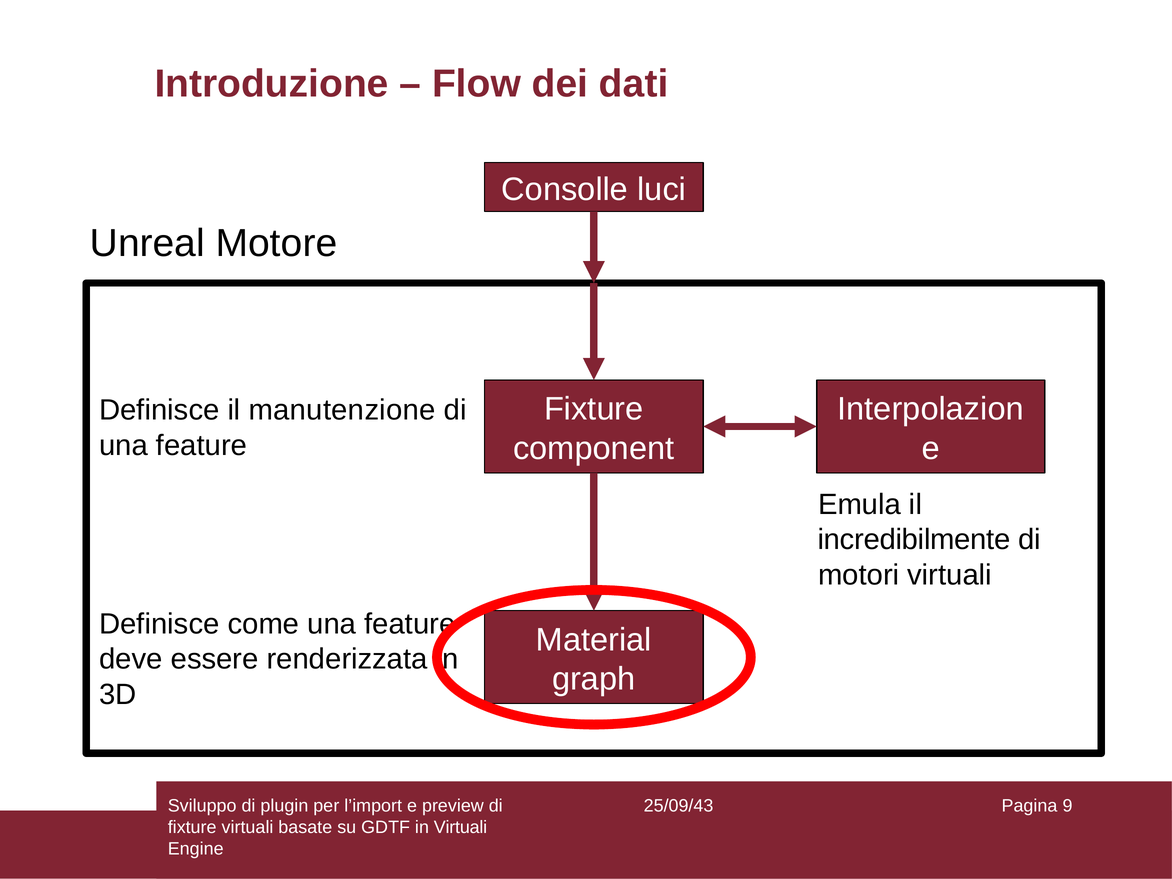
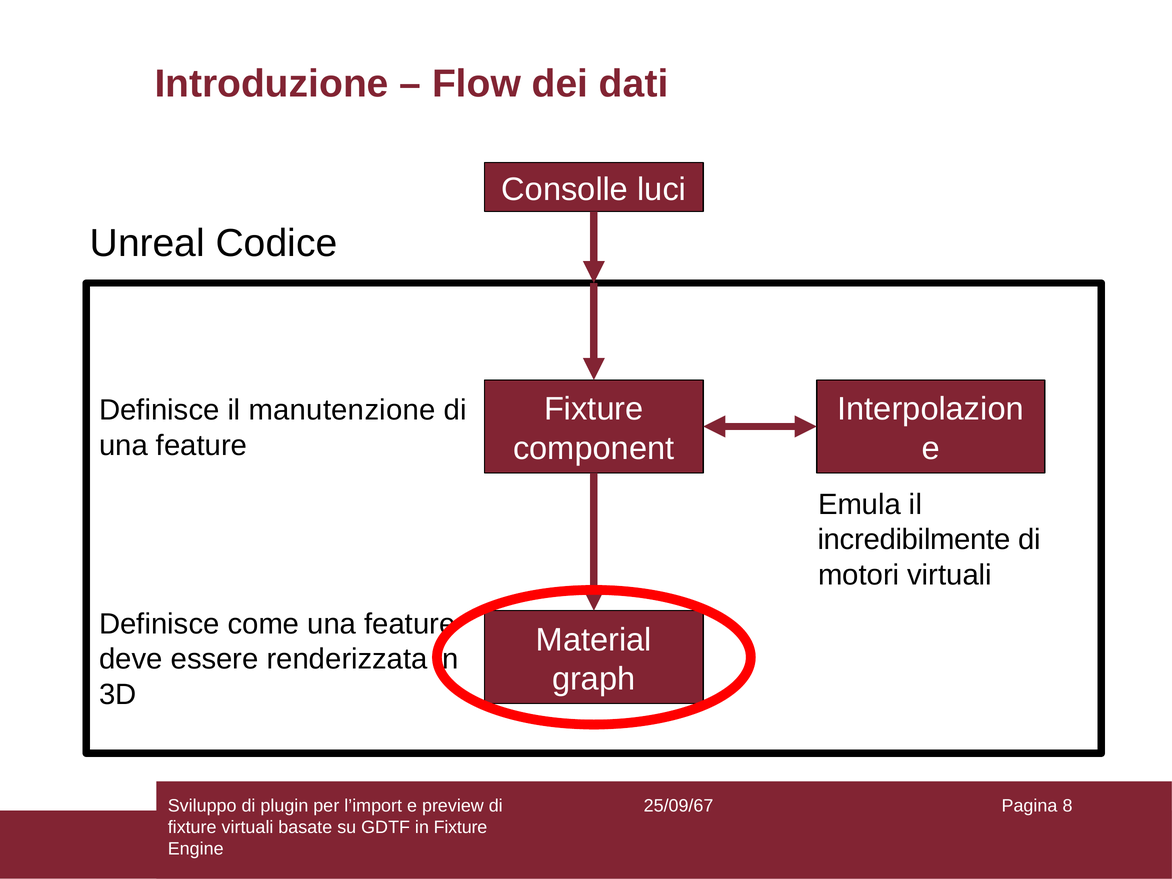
Motore: Motore -> Codice (276, 243)
25/09/43: 25/09/43 -> 25/09/67 (679, 806)
9: 9 -> 8 (1068, 806)
in Virtuali: Virtuali -> Fixture (460, 827)
